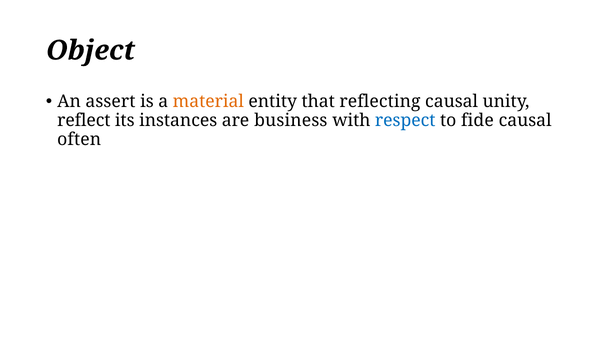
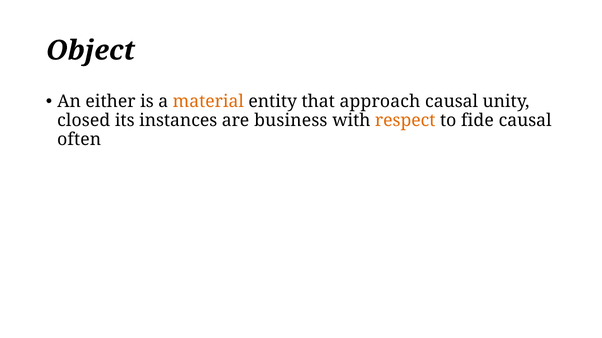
assert: assert -> either (111, 102)
reflecting: reflecting -> approach (380, 102)
reflect: reflect -> closed (84, 121)
respect colour: blue -> orange (405, 121)
